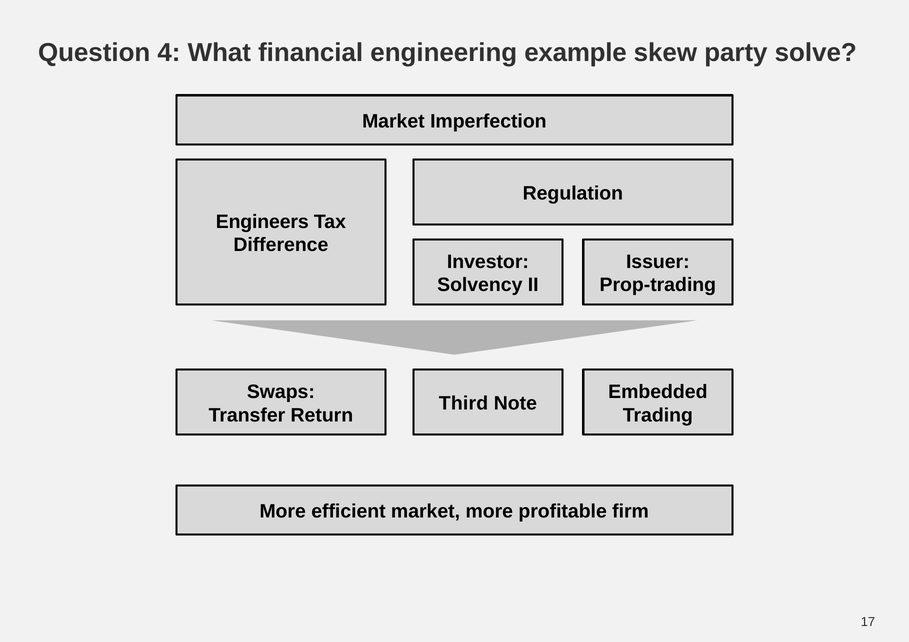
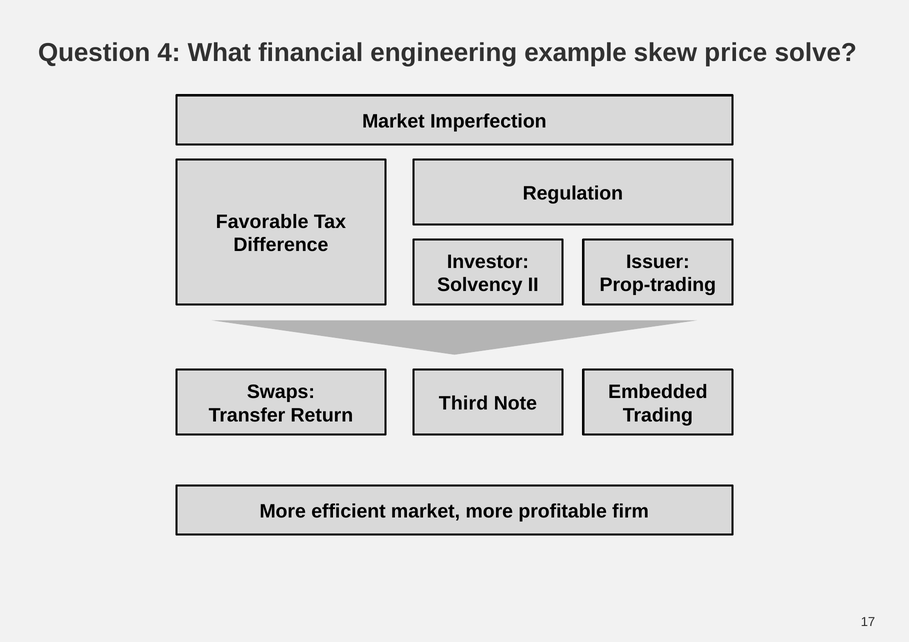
party: party -> price (736, 53)
Engineers: Engineers -> Favorable (262, 222)
